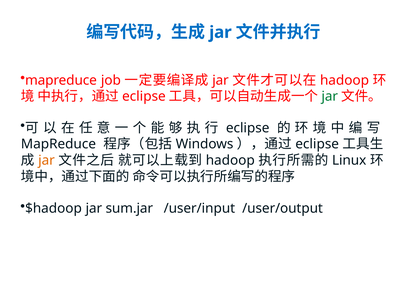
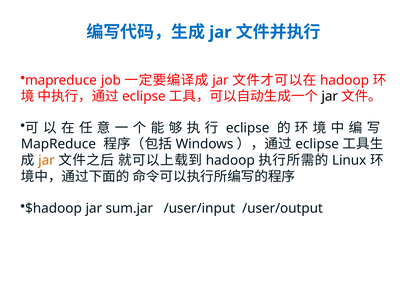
jar colour: green -> black (330, 97)
